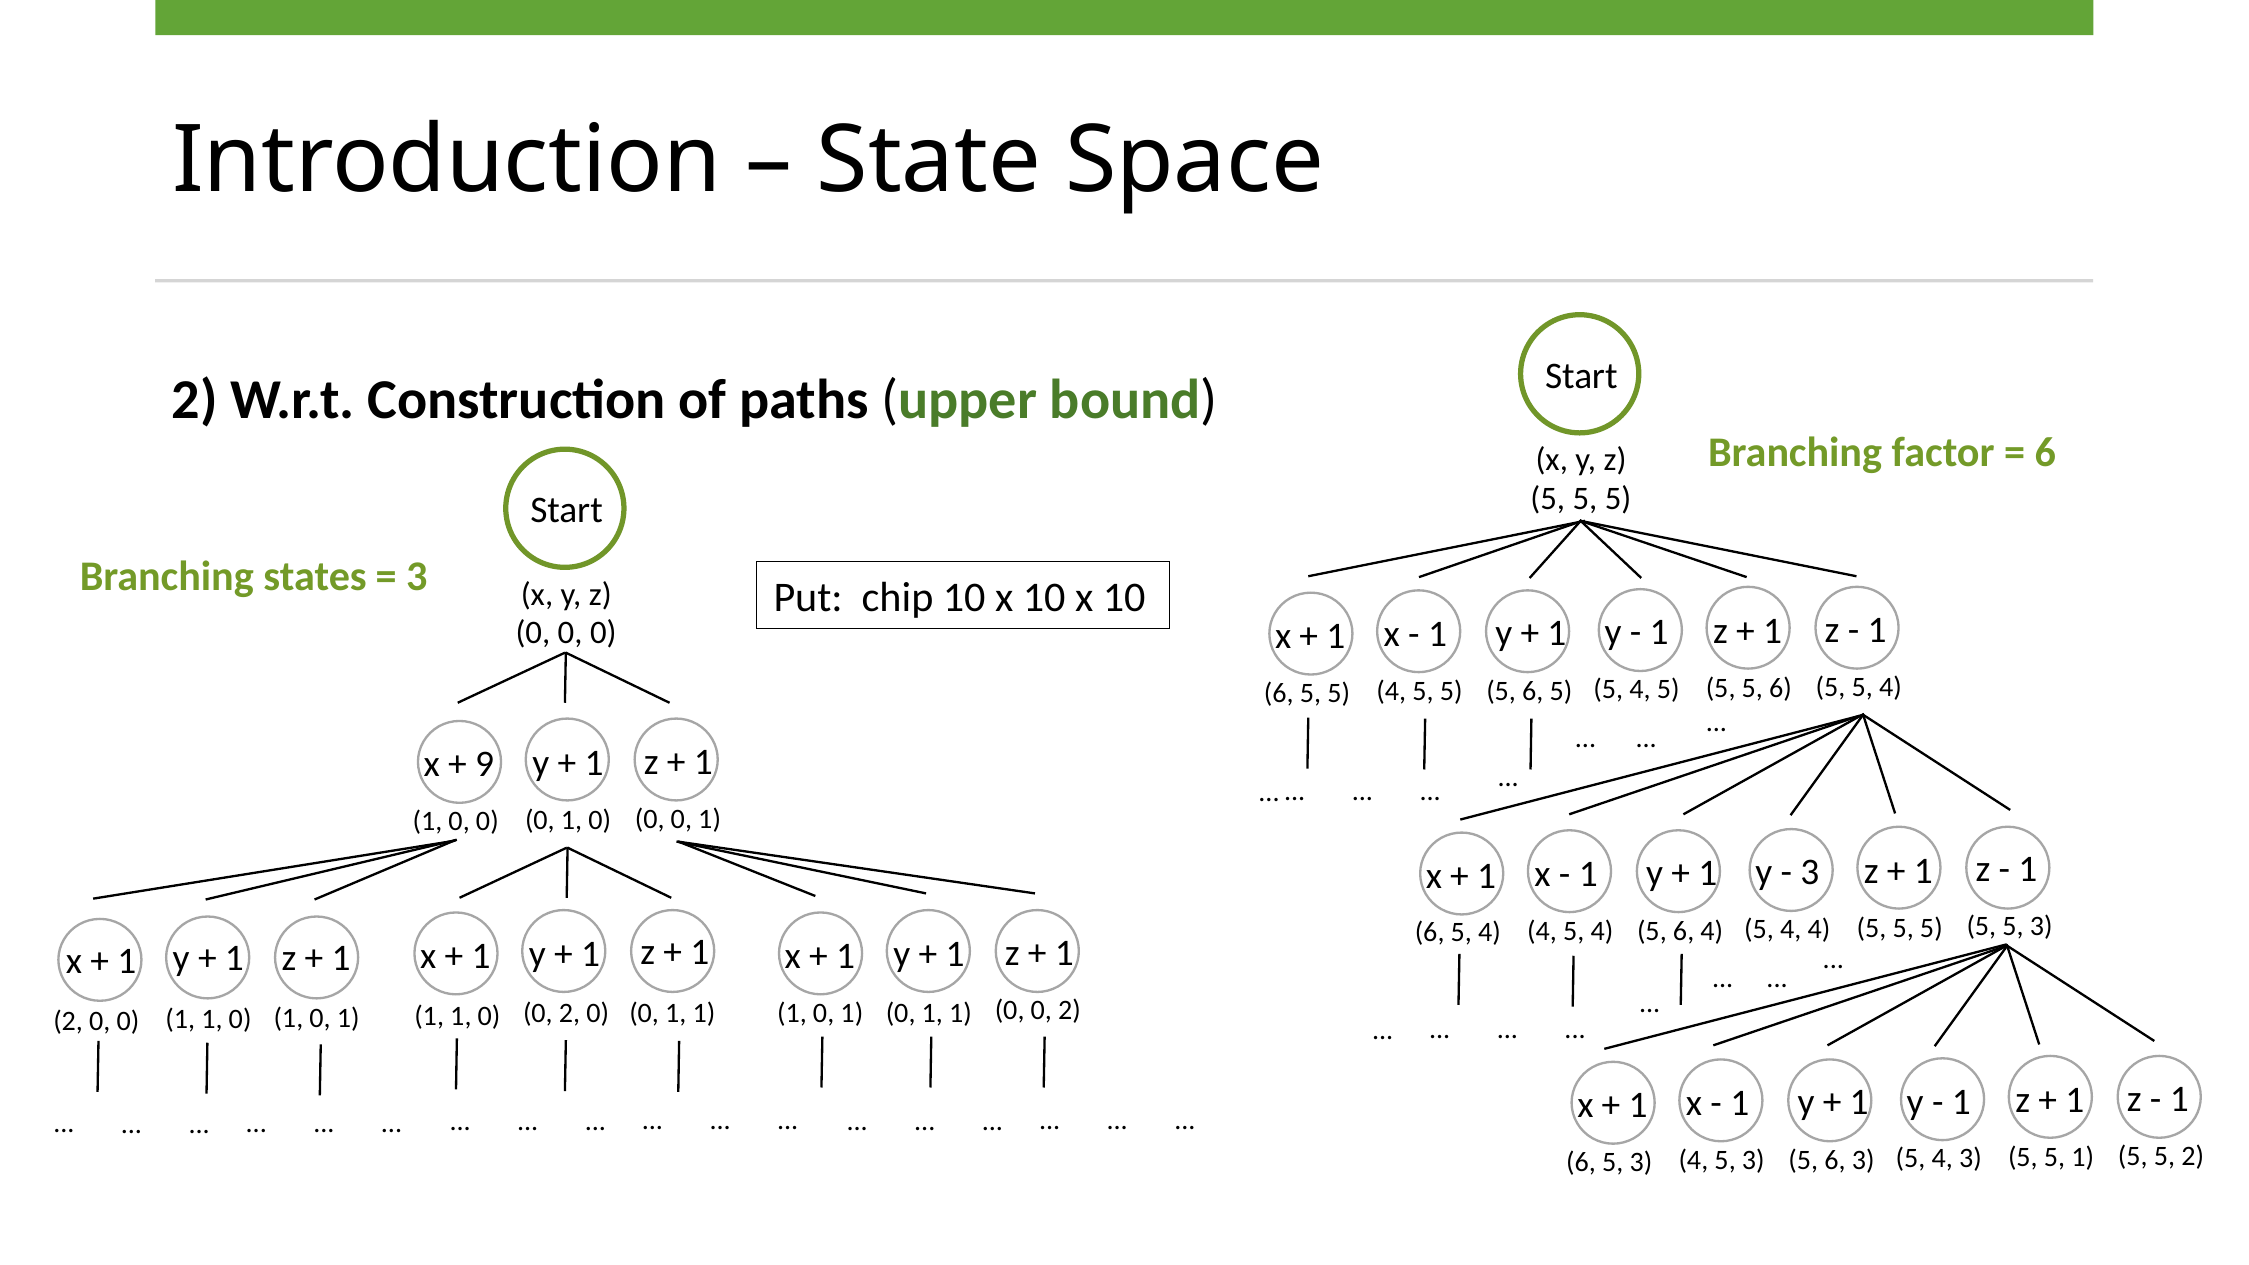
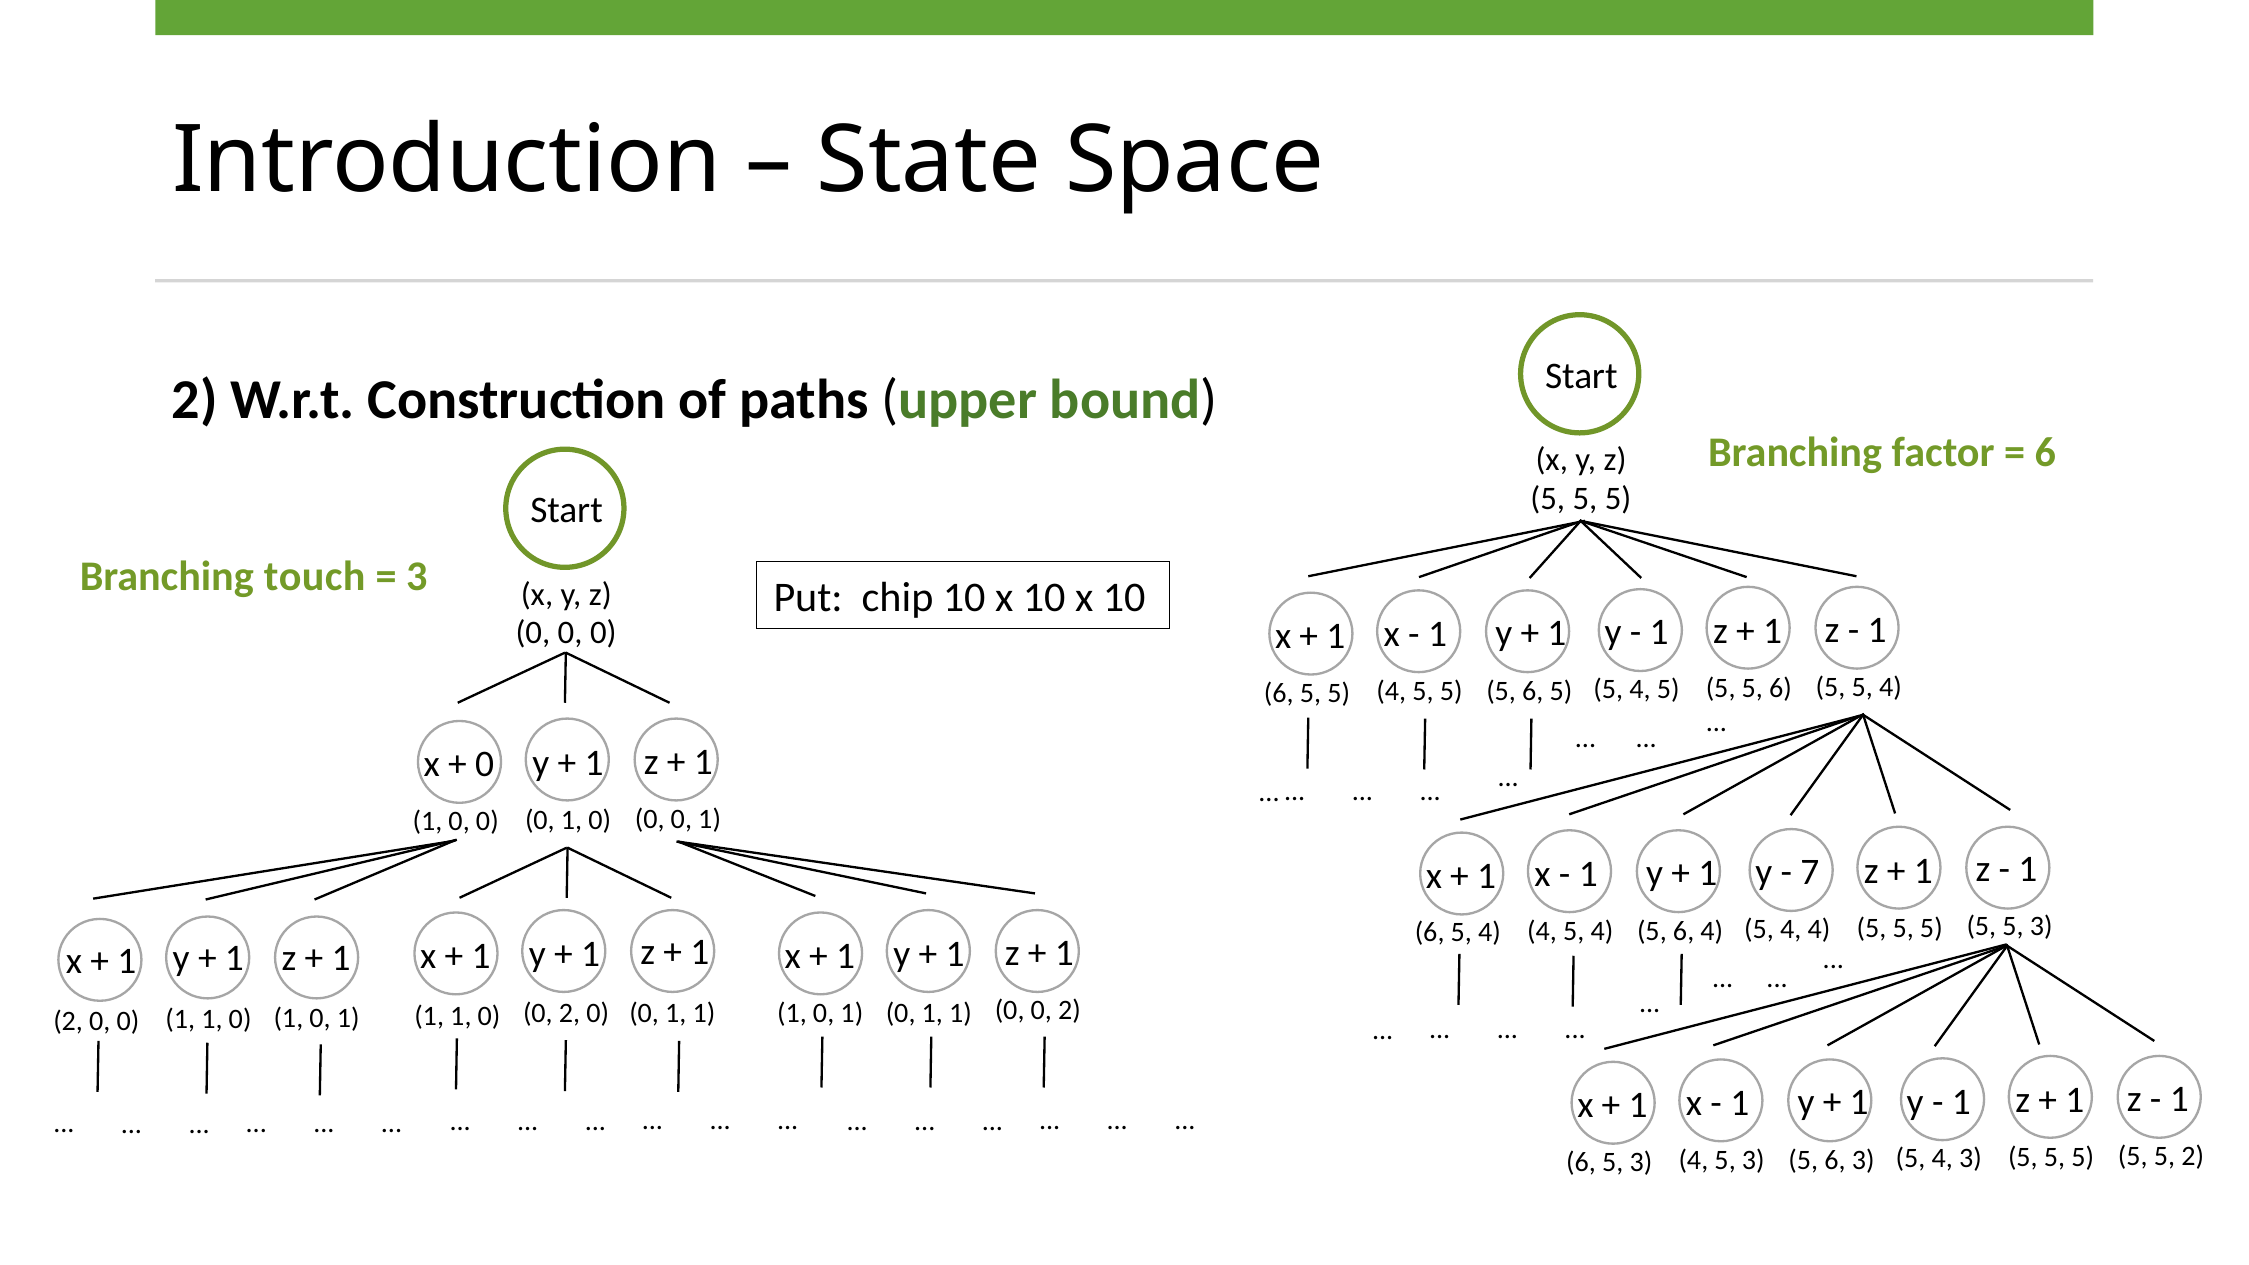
states: states -> touch (315, 576)
9: 9 -> 0 (485, 764)
3: 3 -> 7 (1810, 873)
1: 1 -> 5 (2083, 1157)
